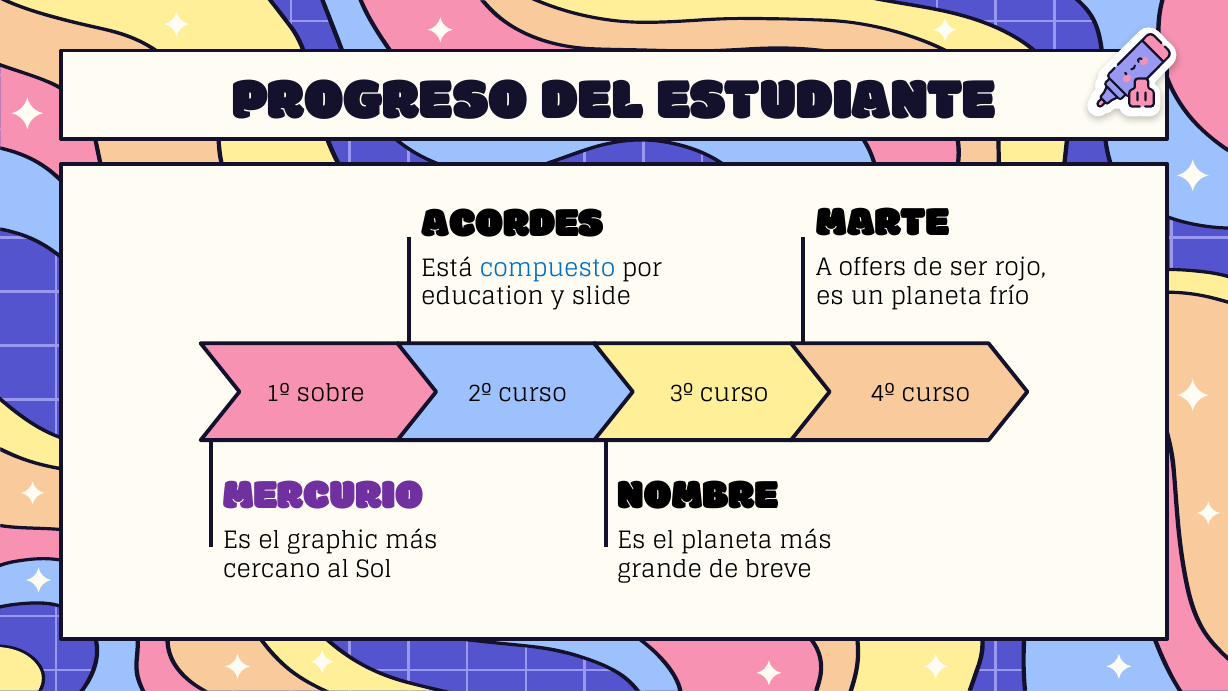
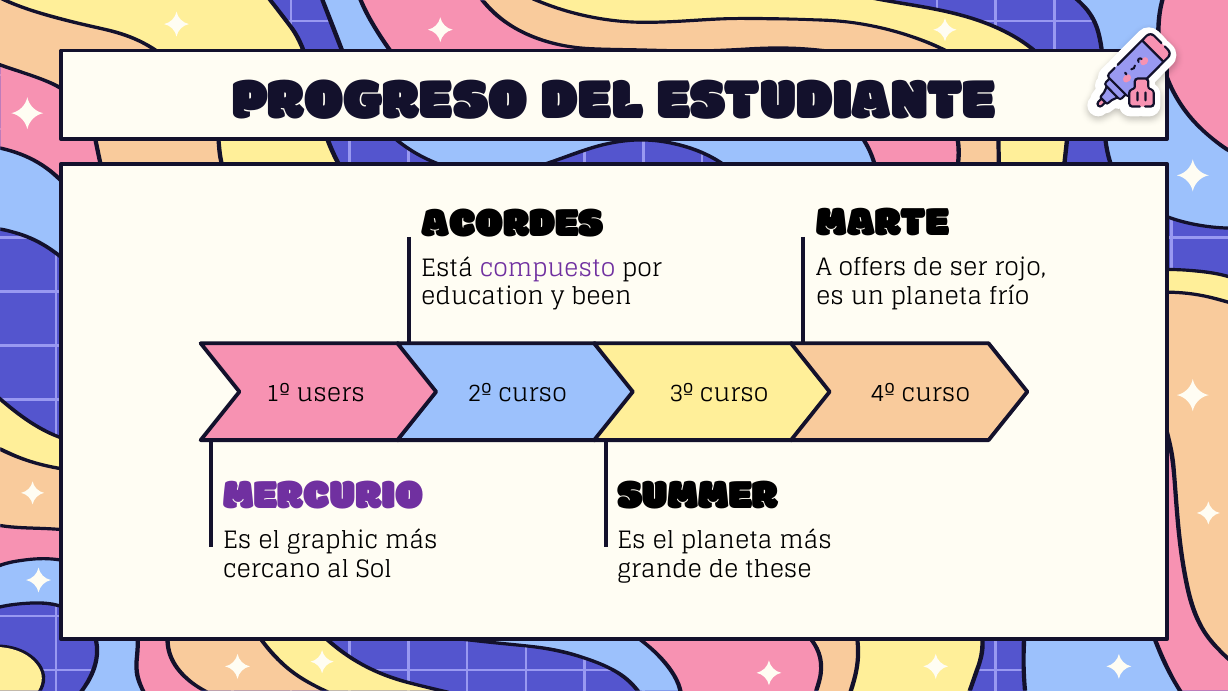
compuesto colour: blue -> purple (548, 268)
slide: slide -> been (602, 297)
sobre: sobre -> users (331, 393)
NOMBRE: NOMBRE -> SUMMER (698, 495)
breve: breve -> these (778, 569)
